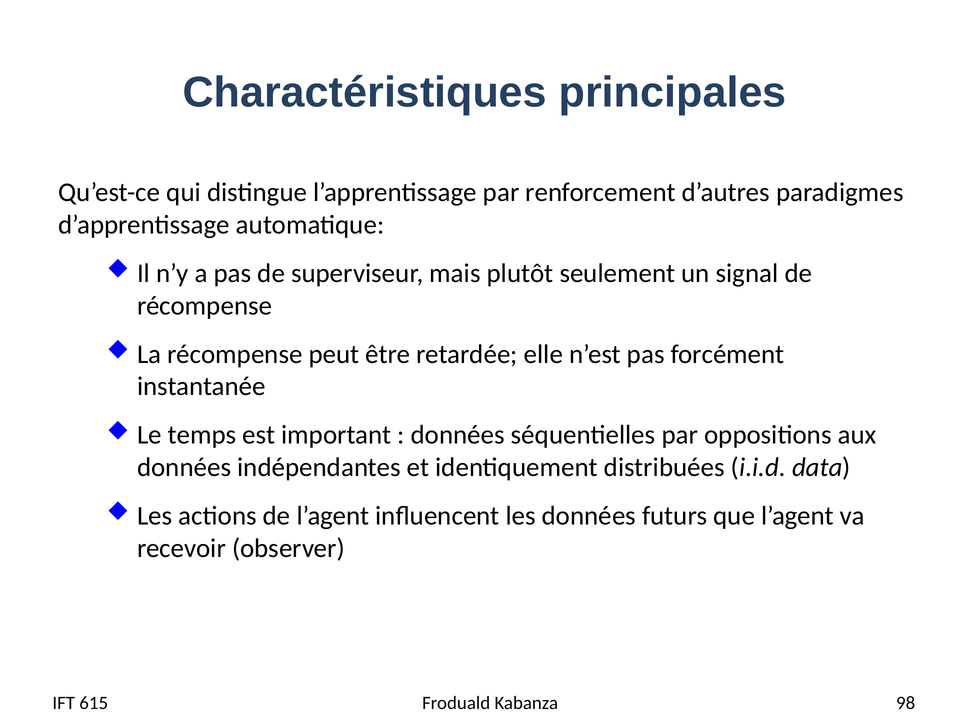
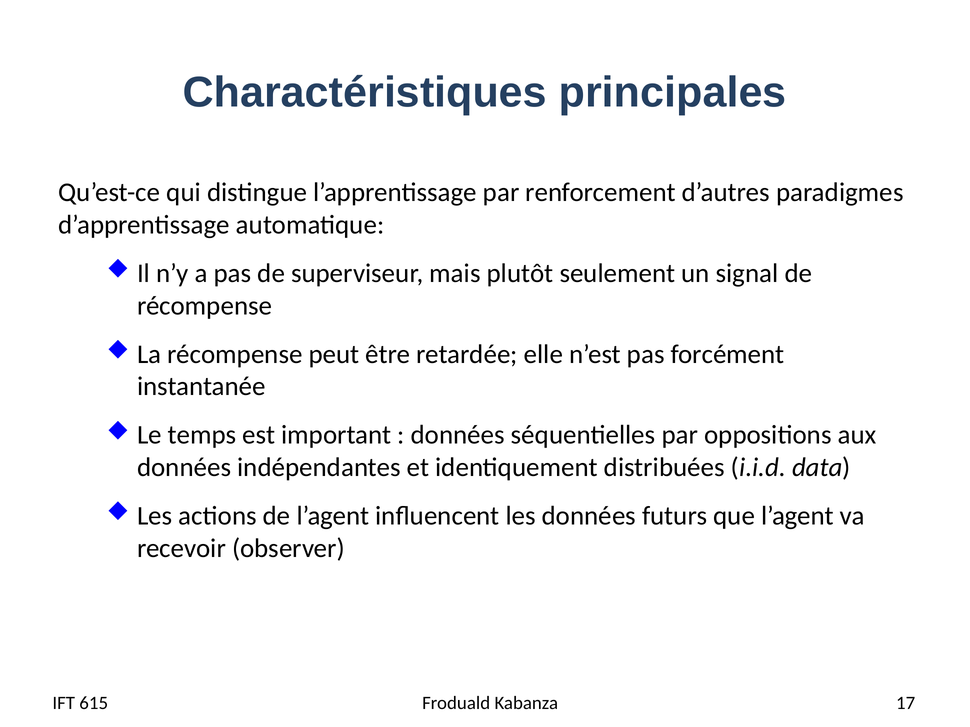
98: 98 -> 17 (906, 704)
